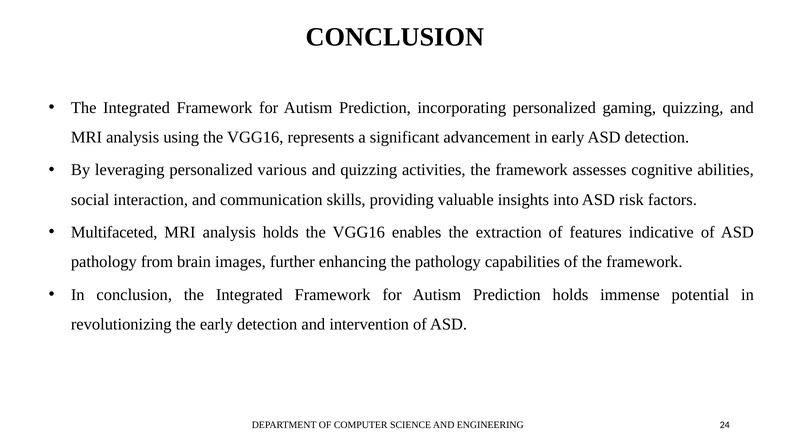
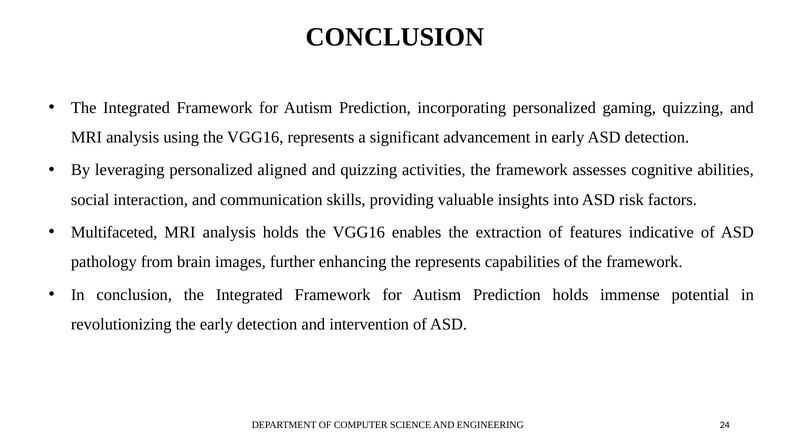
various: various -> aligned (282, 170)
the pathology: pathology -> represents (448, 262)
